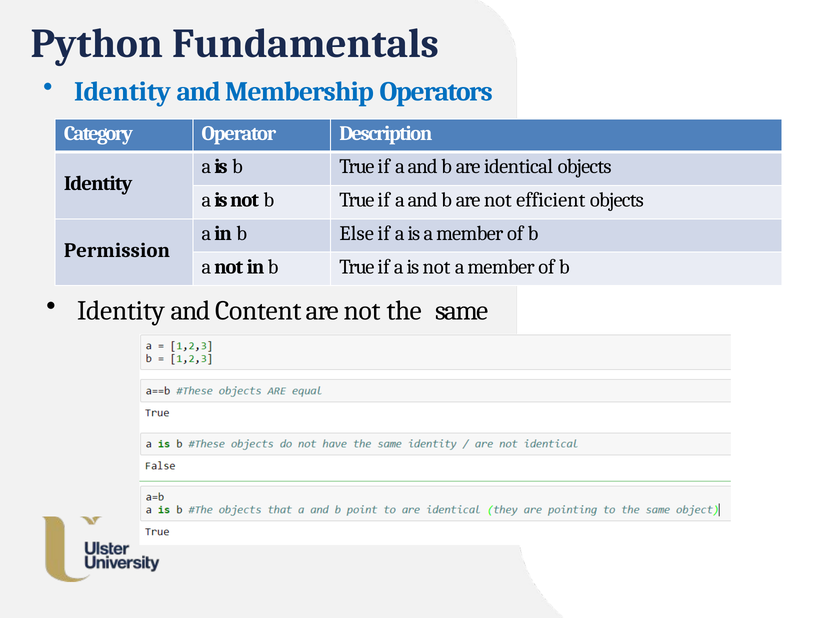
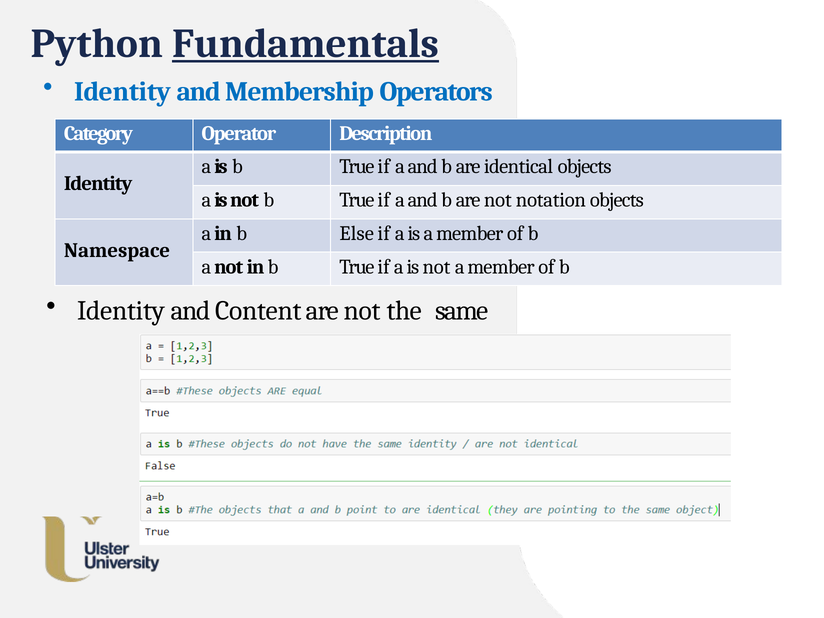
Fundamentals underline: none -> present (306, 43)
efficient: efficient -> notation (551, 200)
Permission: Permission -> Namespace (117, 250)
